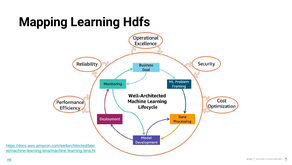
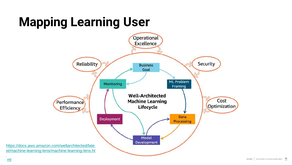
Hdfs: Hdfs -> User (137, 22)
